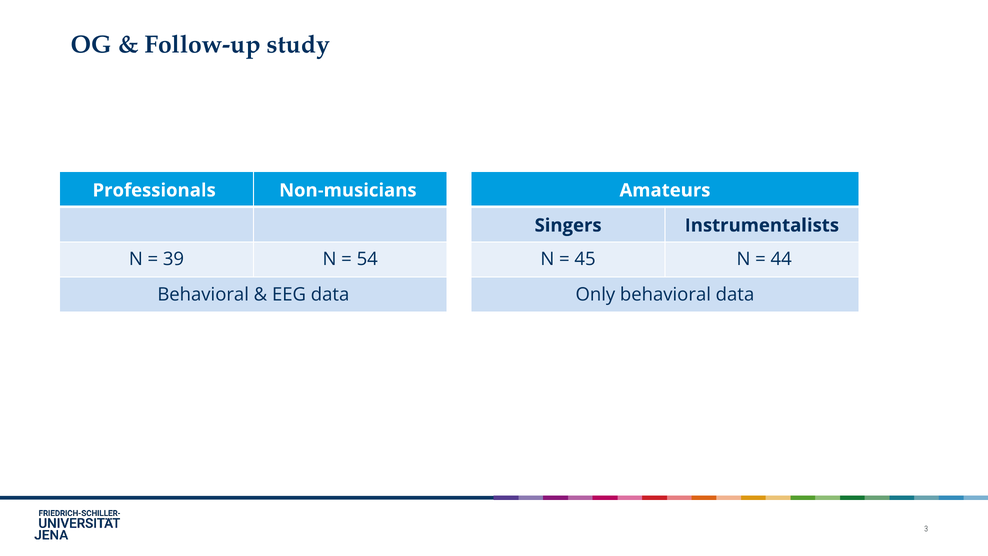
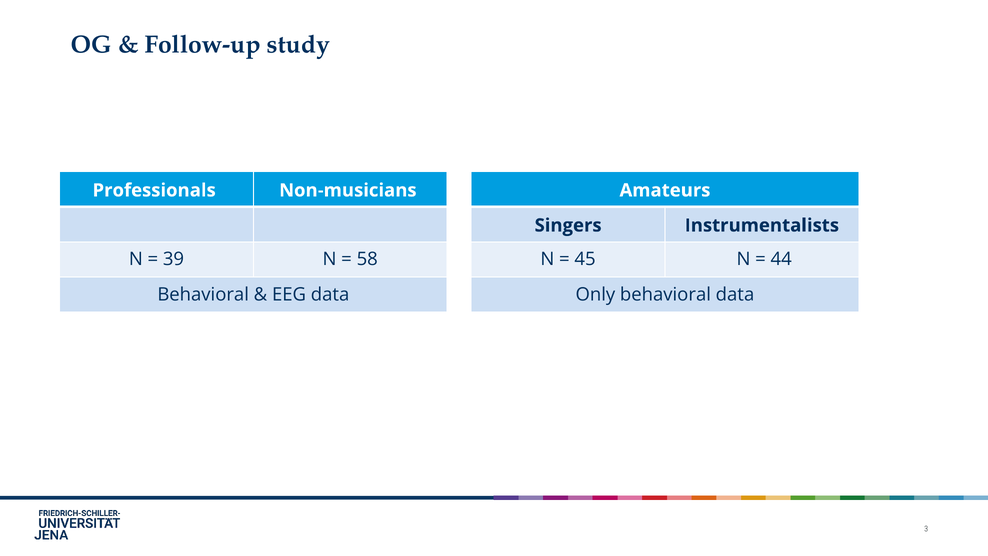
54: 54 -> 58 (367, 259)
